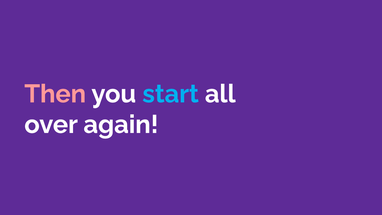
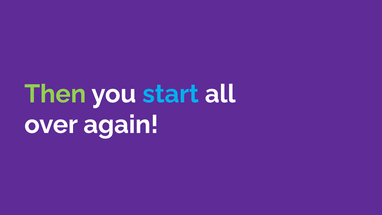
Then colour: pink -> light green (55, 94)
